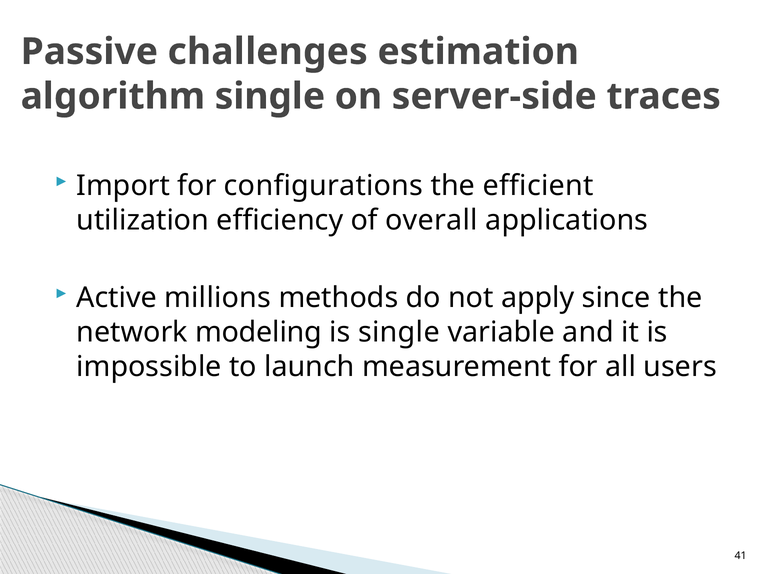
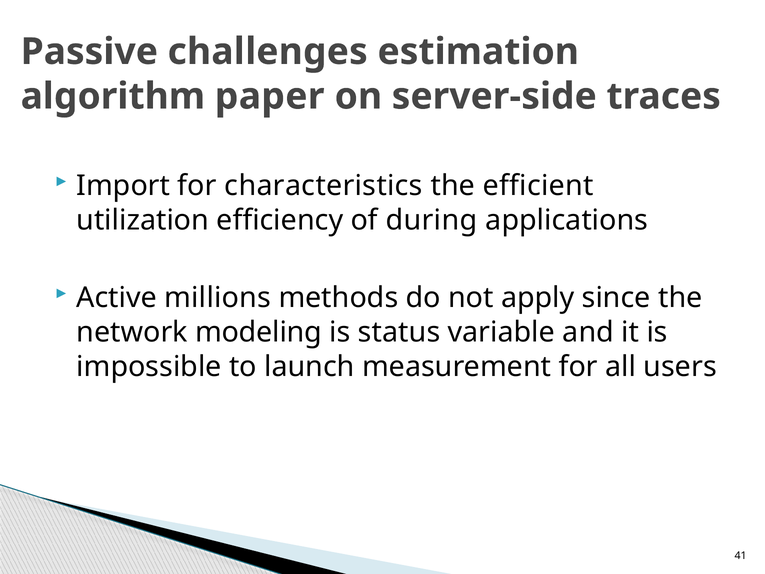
algorithm single: single -> paper (270, 96)
configurations: configurations -> characteristics (324, 186)
overall: overall -> during (431, 220)
is single: single -> status (399, 332)
